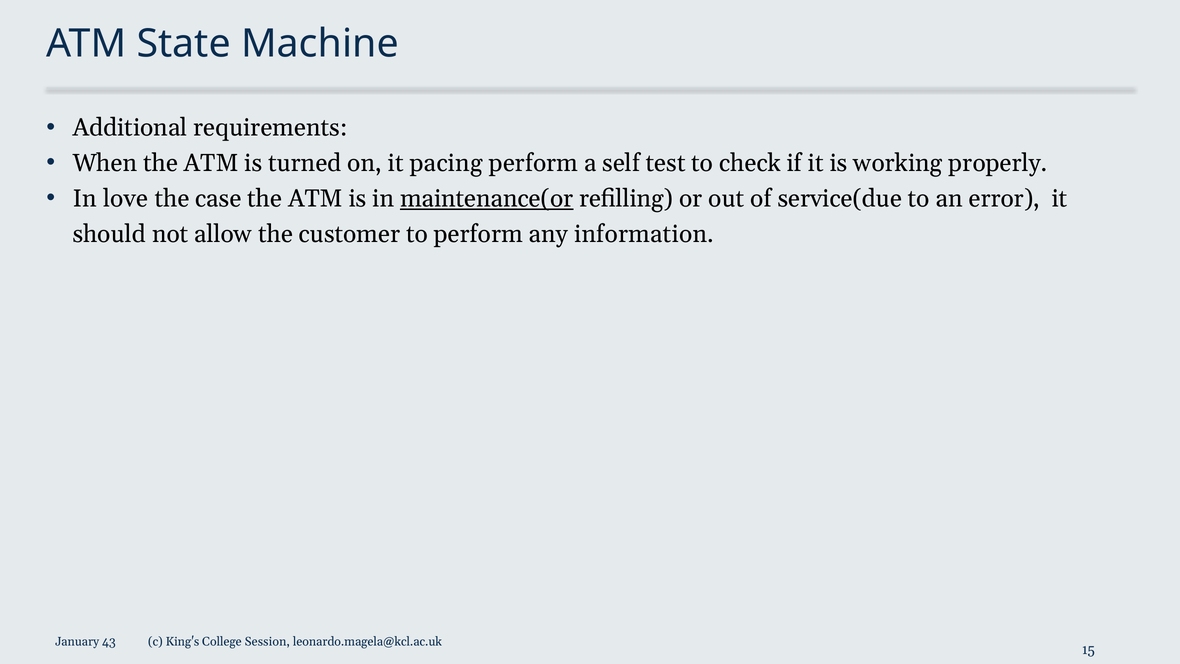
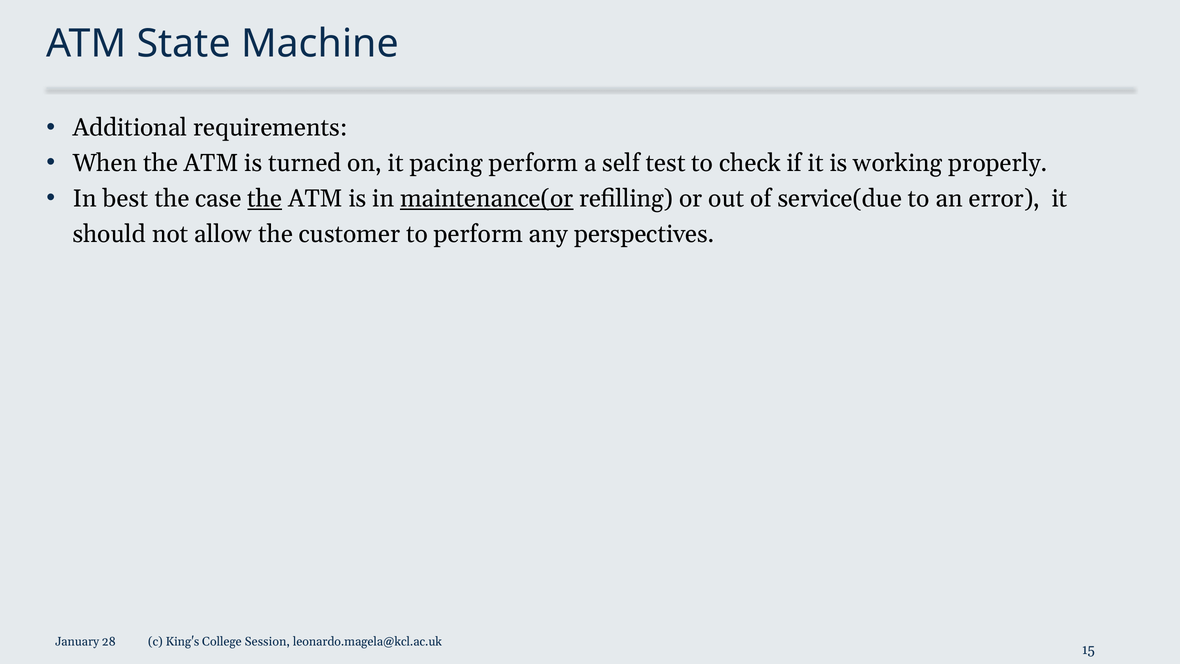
love: love -> best (126, 199)
the underline: none -> present (265, 199)
information: information -> perspectives (644, 234)
43: 43 -> 28 (109, 641)
